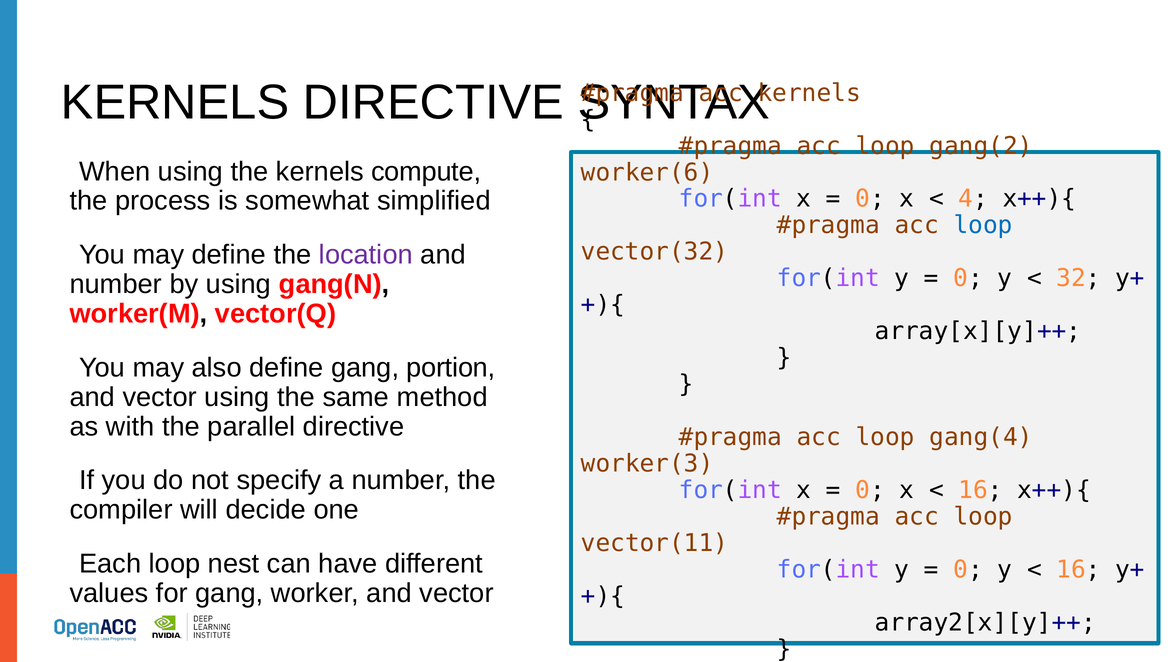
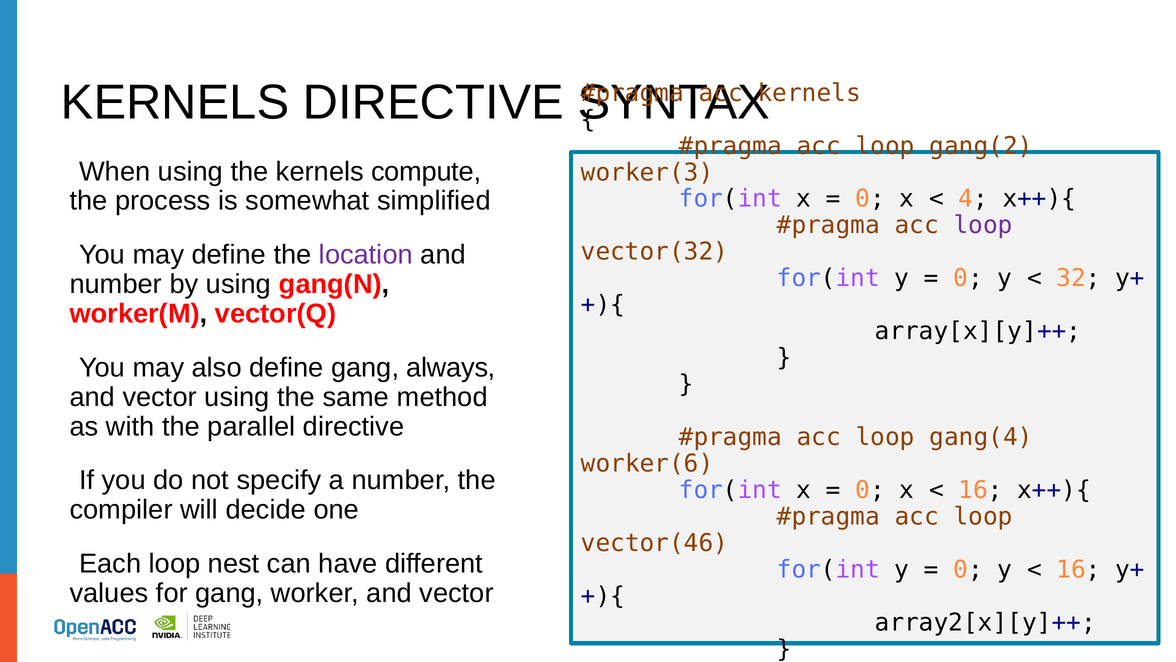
worker(6: worker(6 -> worker(3 (647, 172)
loop colour: blue -> purple (983, 225)
portion: portion -> always (451, 367)
worker(3: worker(3 -> worker(6 (647, 463)
vector(11: vector(11 -> vector(46 (654, 543)
